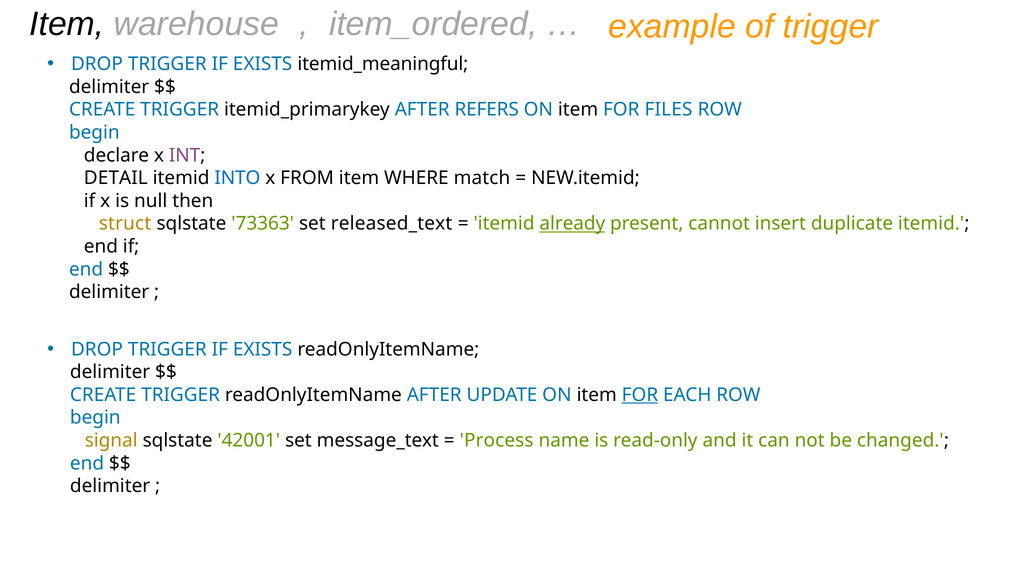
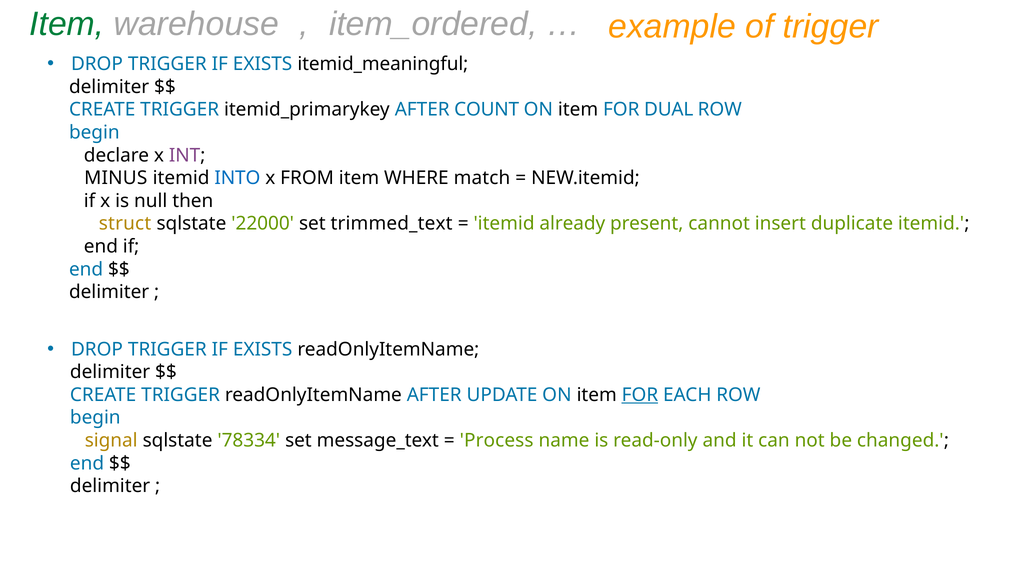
Item colour: black -> green (67, 24)
REFERS: REFERS -> COUNT (487, 110)
FILES: FILES -> DUAL (669, 110)
DETAIL: DETAIL -> MINUS (116, 178)
73363: 73363 -> 22000 (263, 224)
released_text: released_text -> trimmed_text (392, 224)
already underline: present -> none (572, 224)
42001: 42001 -> 78334 (249, 440)
